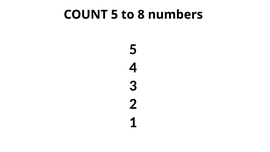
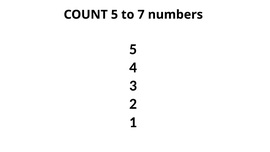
8: 8 -> 7 (141, 15)
